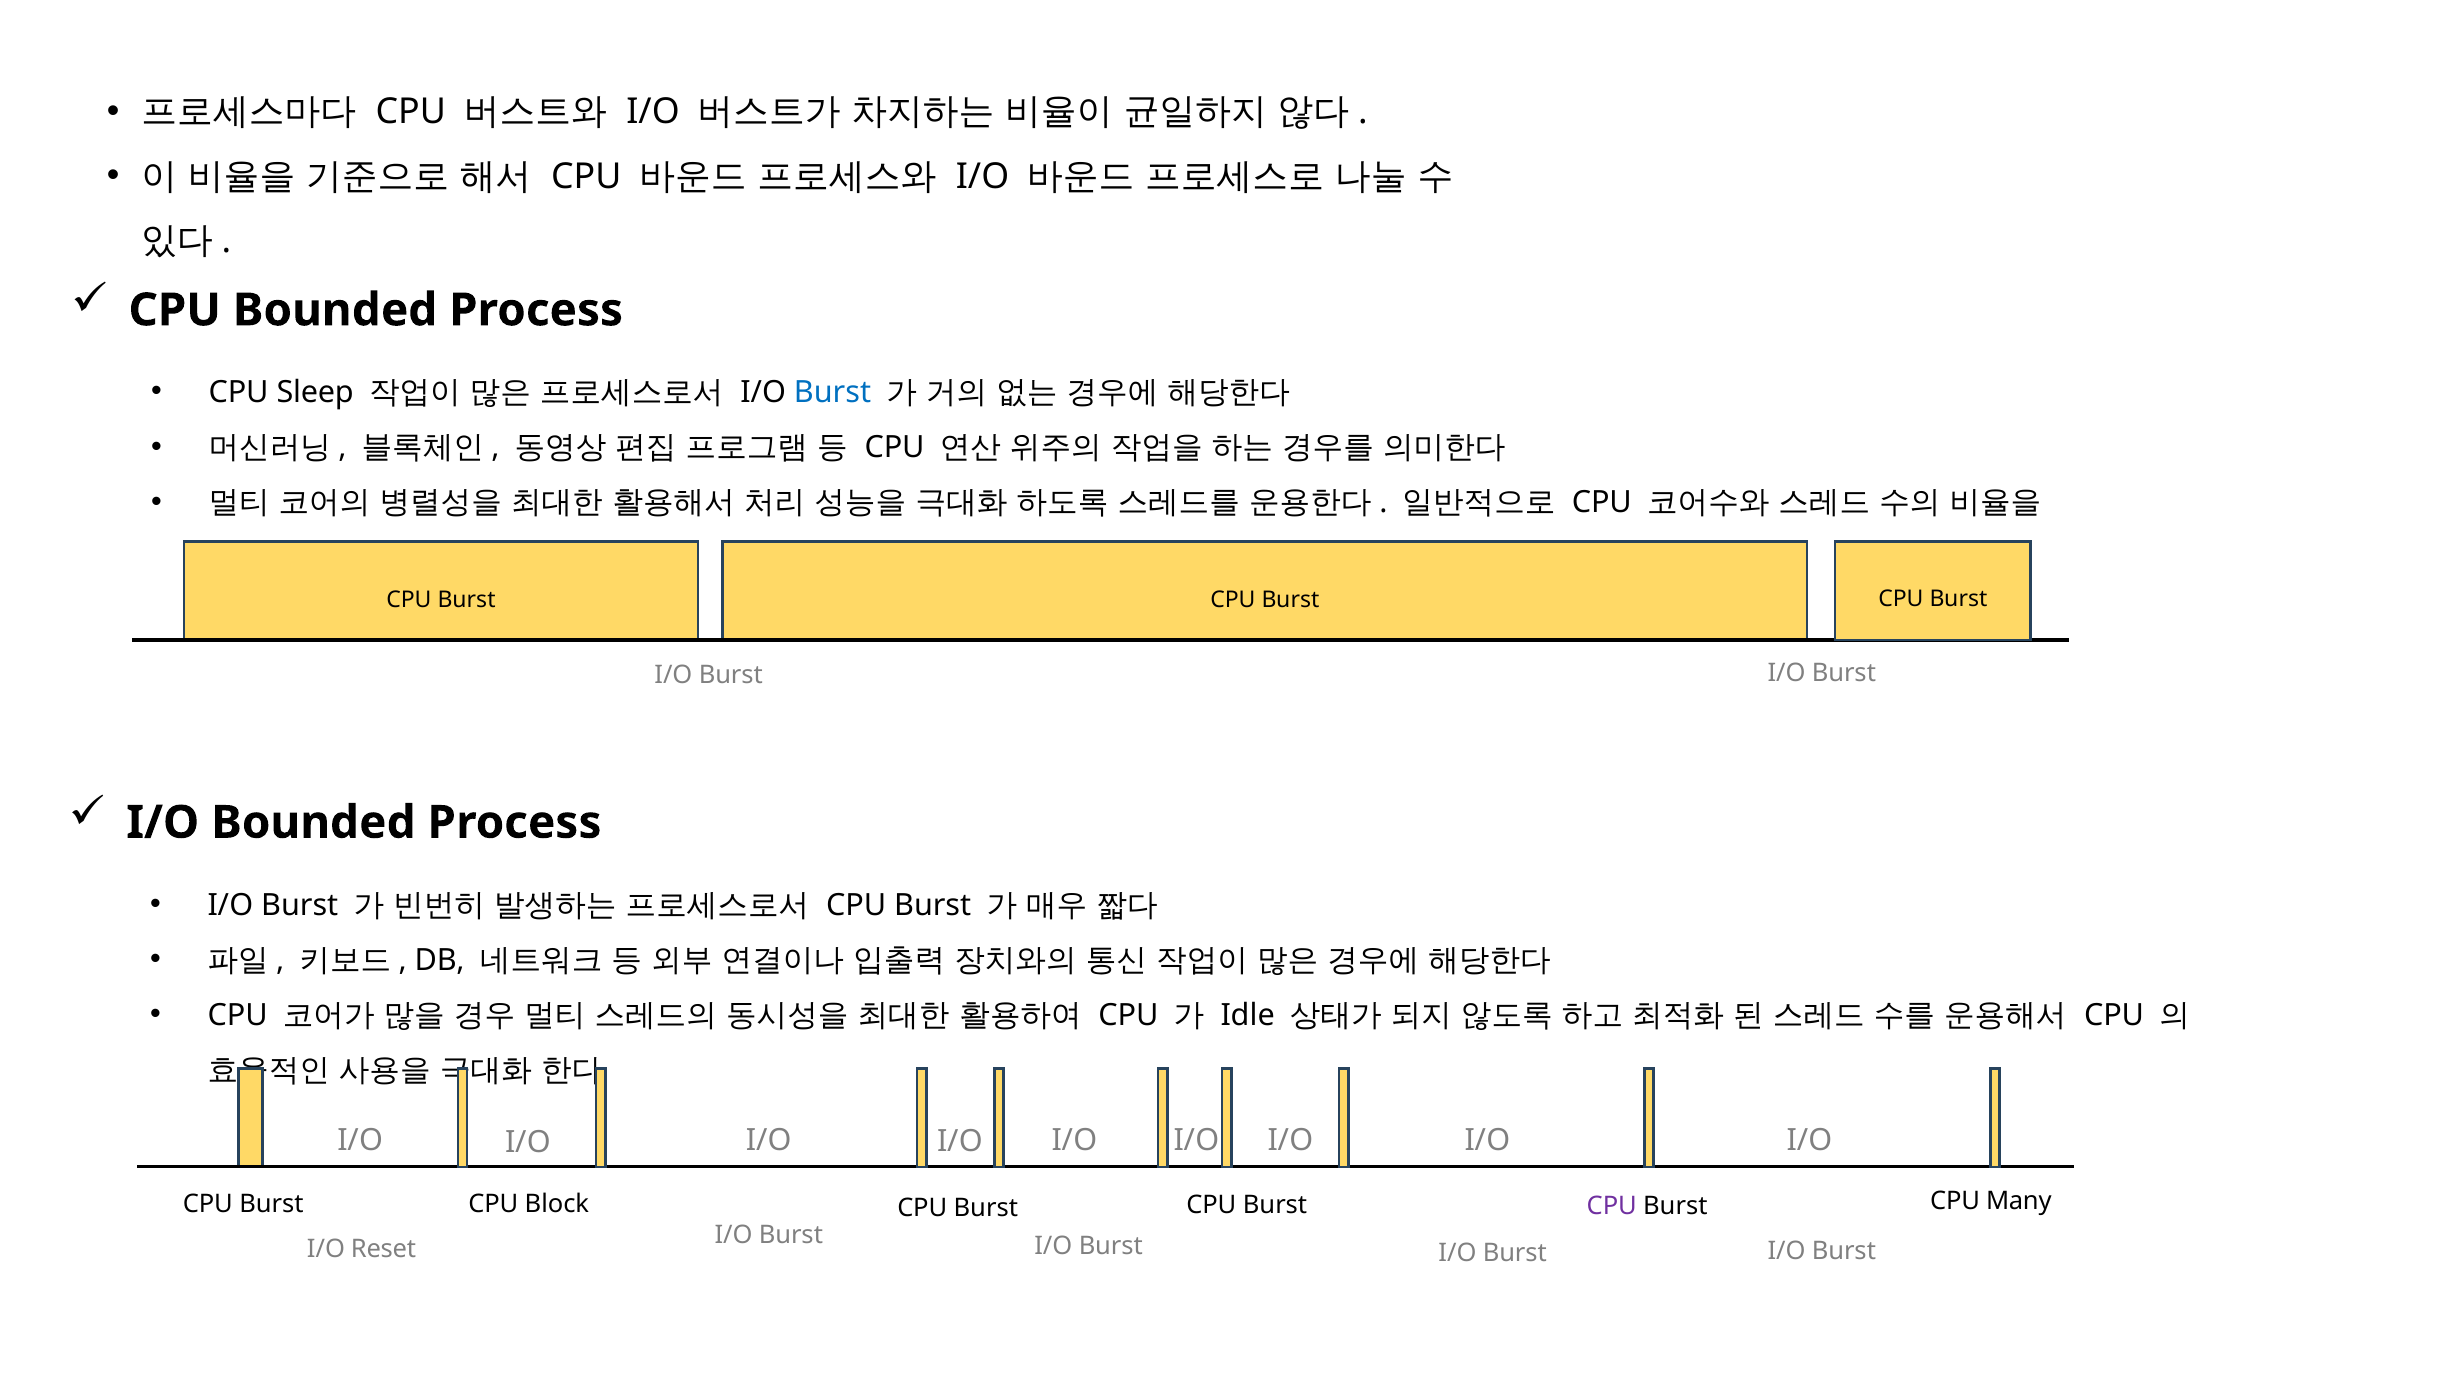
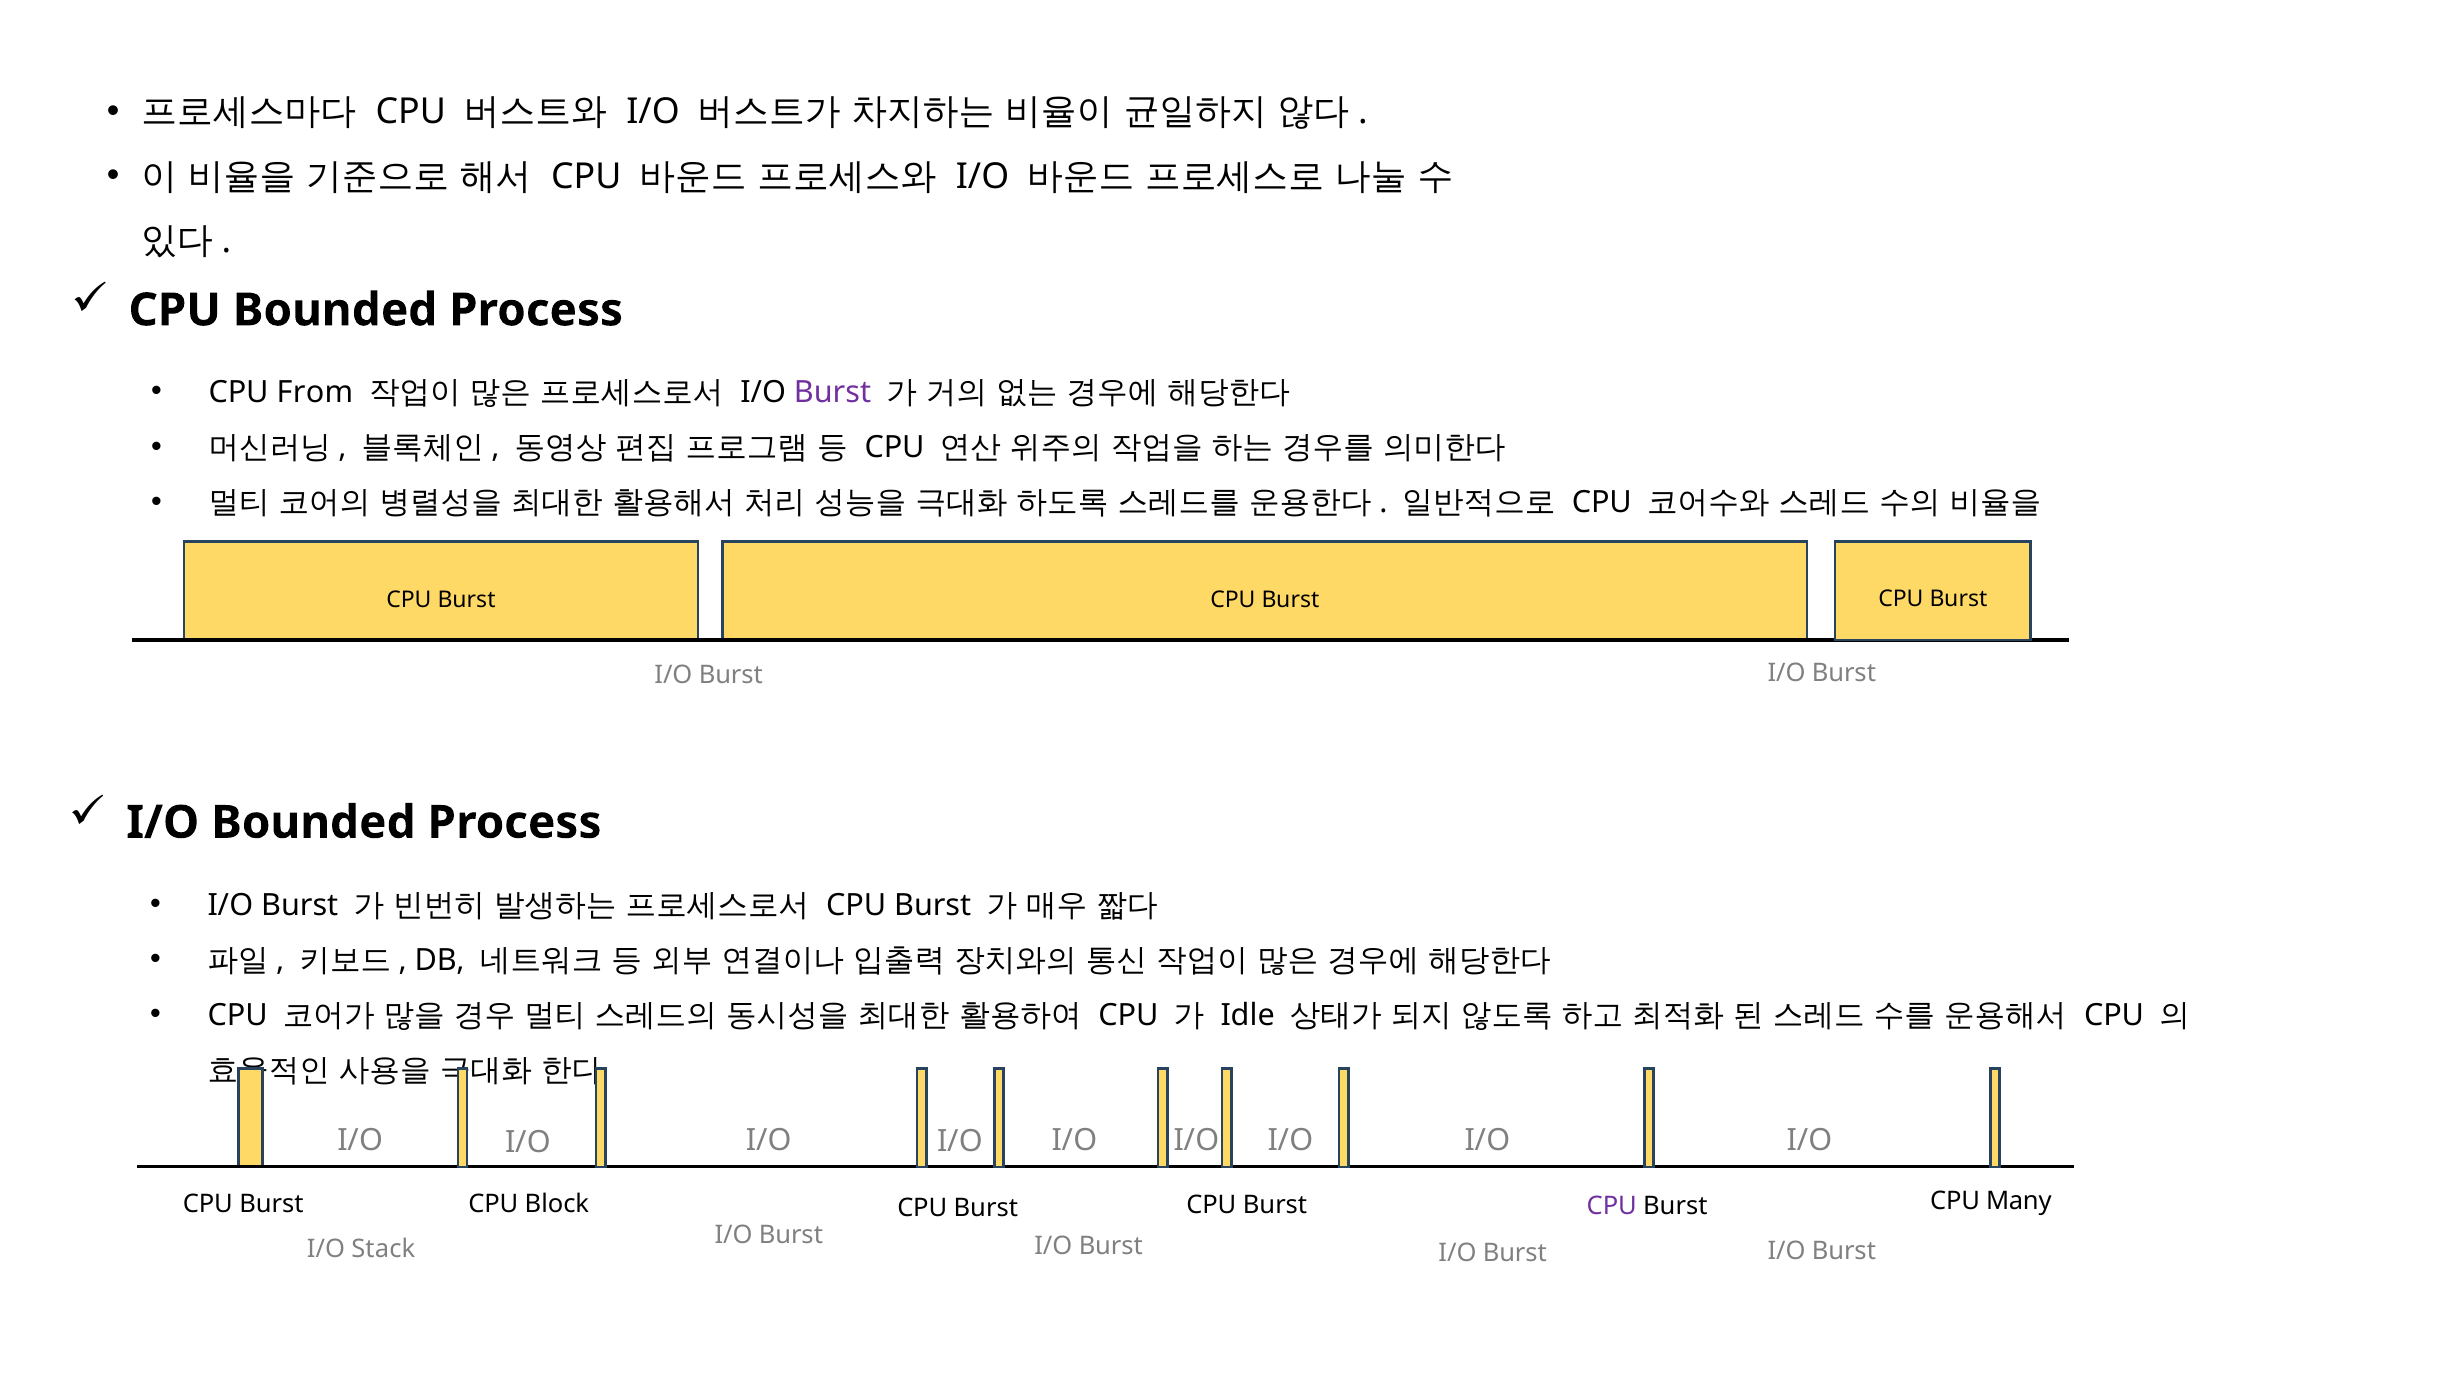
Sleep: Sleep -> From (315, 393)
Burst colour: blue -> purple (833, 393)
Reset: Reset -> Stack (383, 1249)
